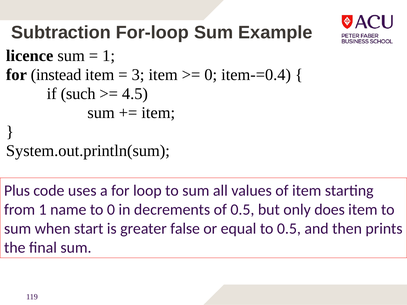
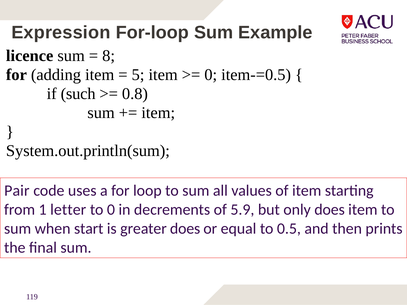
Subtraction: Subtraction -> Expression (61, 33)
1: 1 -> 8 (109, 56)
instead: instead -> adding (56, 75)
3: 3 -> 5 (138, 75)
item-=0.4: item-=0.4 -> item-=0.5 (256, 75)
4.5: 4.5 -> 0.8 (135, 94)
Plus: Plus -> Pair (17, 191)
name: name -> letter (68, 210)
of 0.5: 0.5 -> 5.9 (242, 210)
greater false: false -> does (185, 229)
